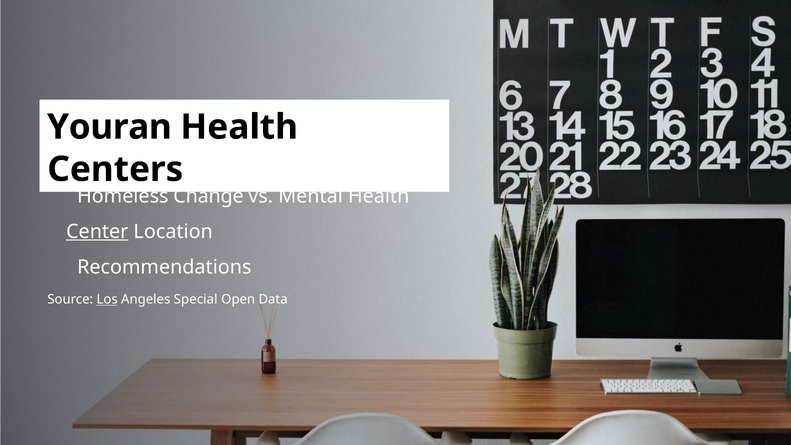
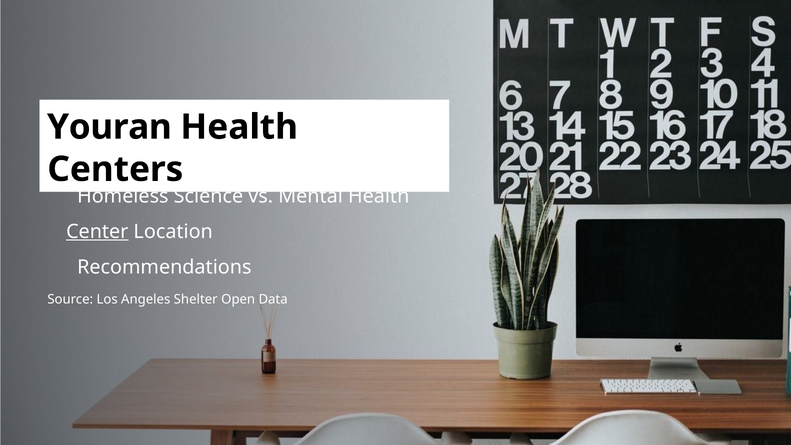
Change: Change -> Science (208, 196)
Los underline: present -> none (107, 300)
Special: Special -> Shelter (196, 300)
